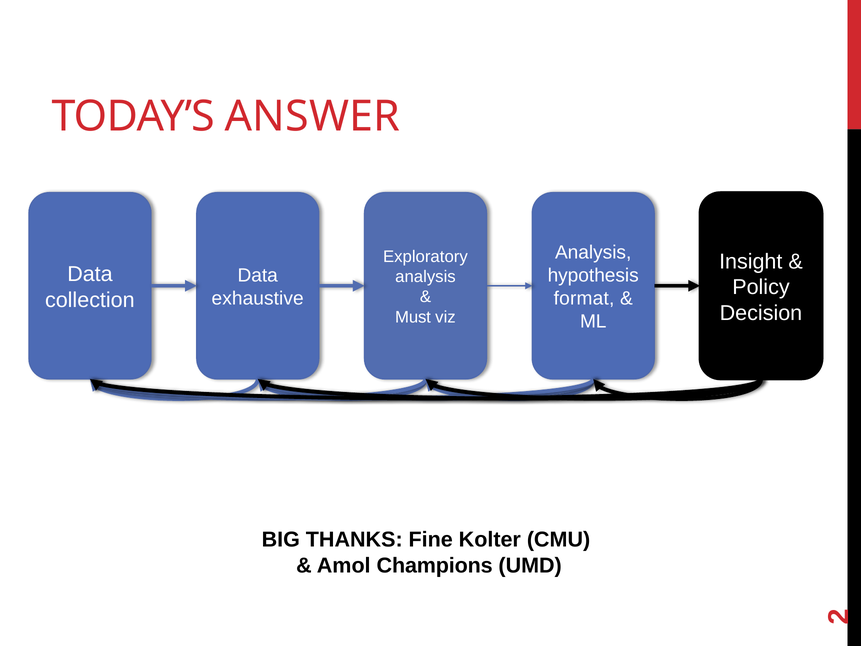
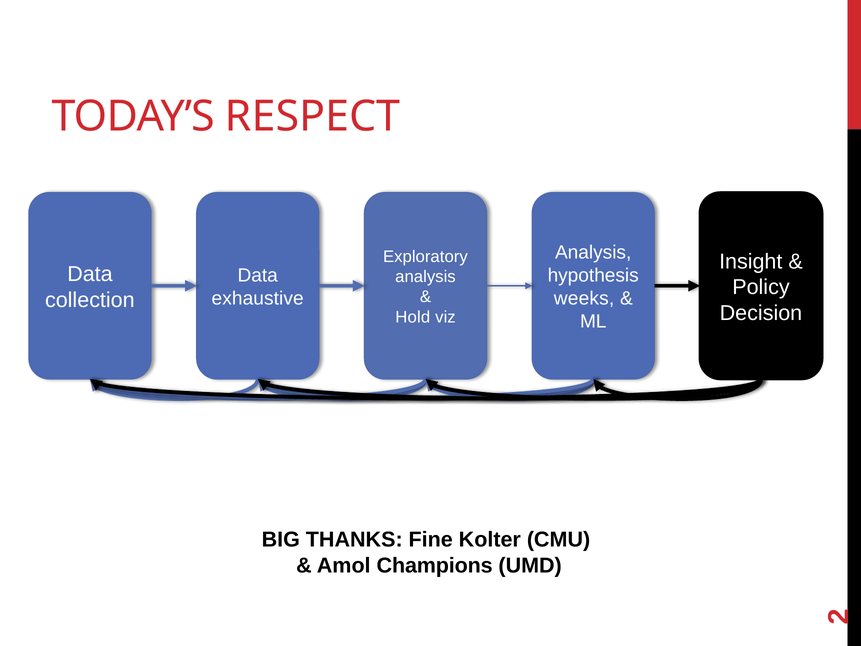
ANSWER: ANSWER -> RESPECT (313, 116)
format: format -> weeks (584, 298)
Must: Must -> Hold (413, 317)
